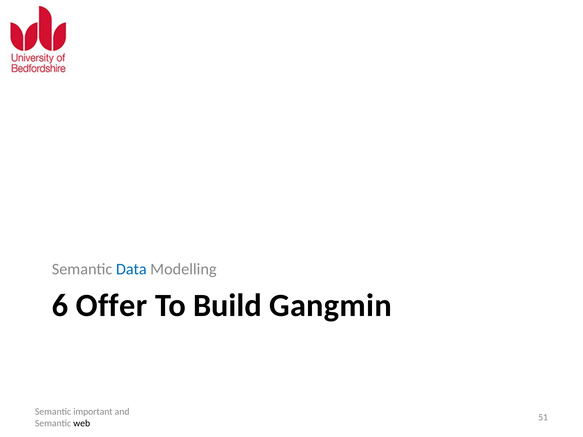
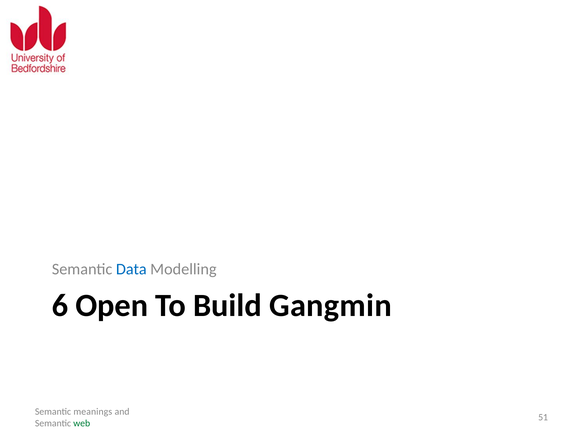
Offer: Offer -> Open (112, 306)
important: important -> meanings (93, 412)
web colour: black -> green (82, 423)
